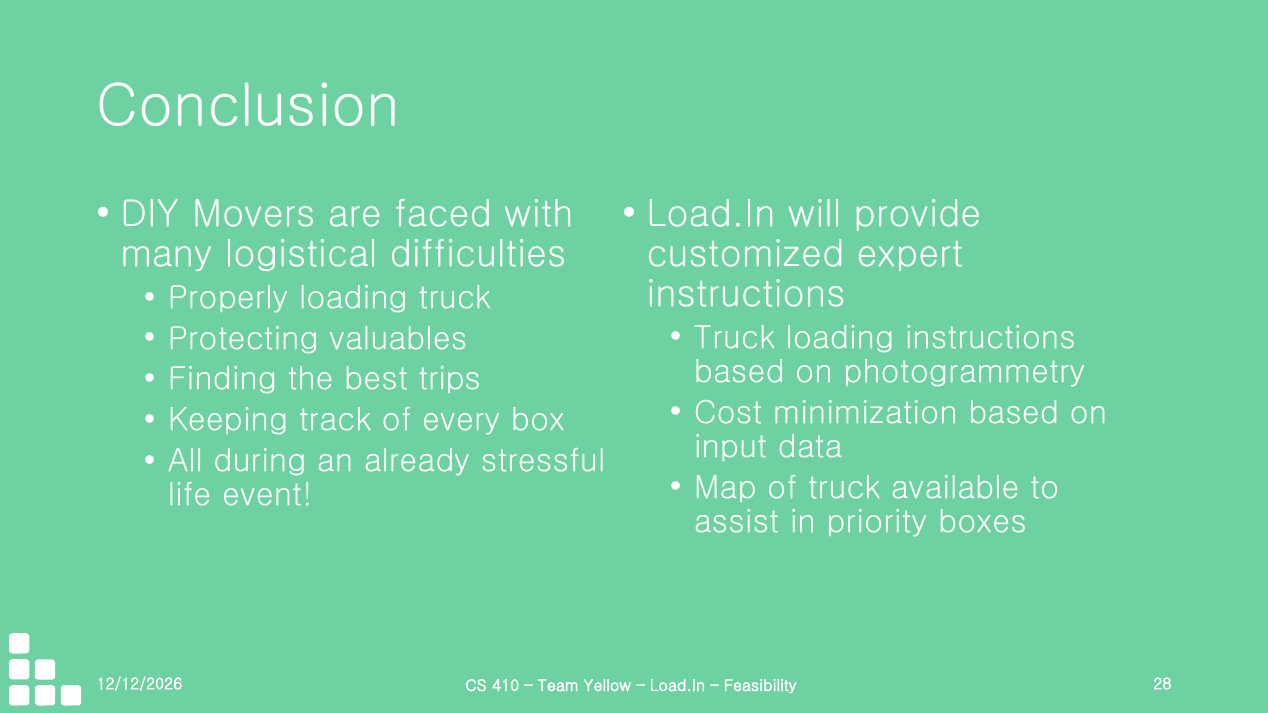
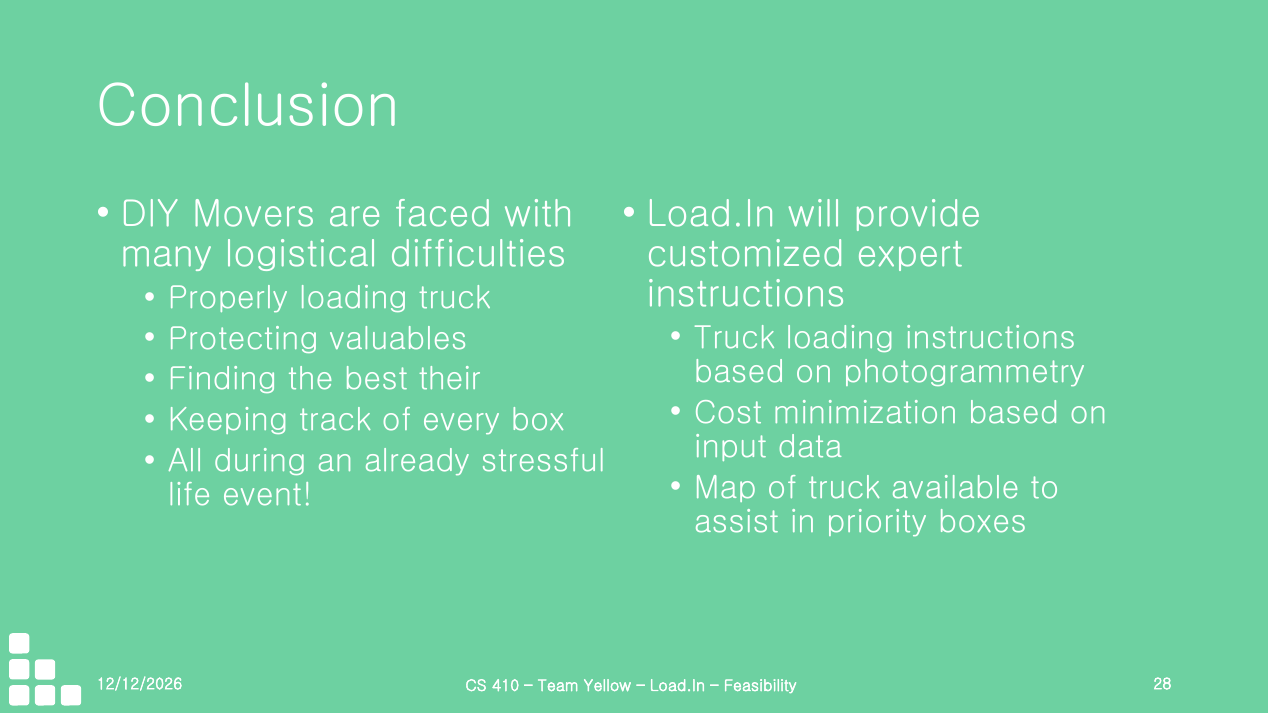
trips: trips -> their (450, 380)
